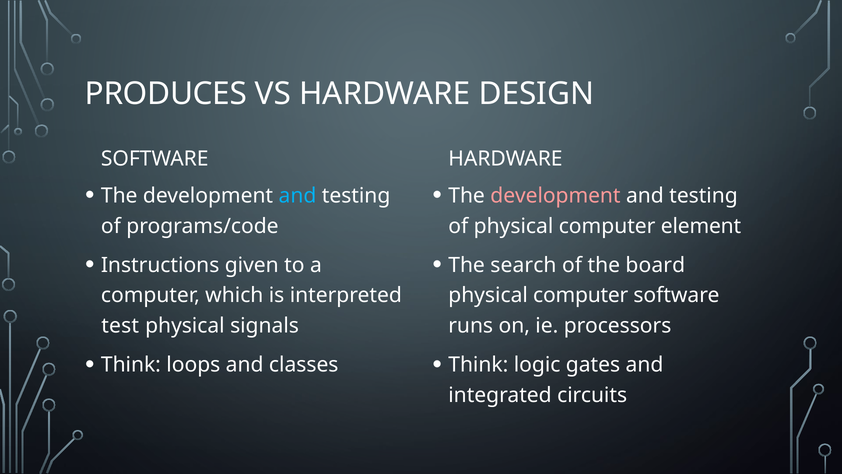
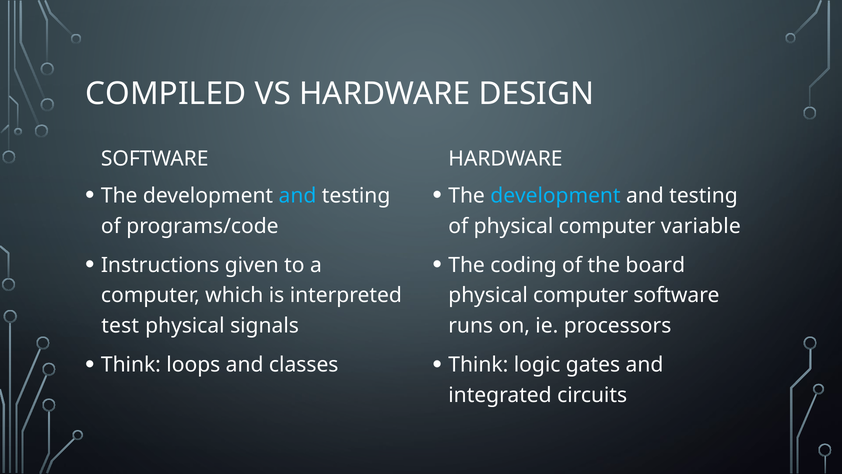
PRODUCES: PRODUCES -> COMPILED (166, 94)
development colour: pink -> light blue (555, 196)
element: element -> variable (701, 226)
search: search -> coding (524, 265)
